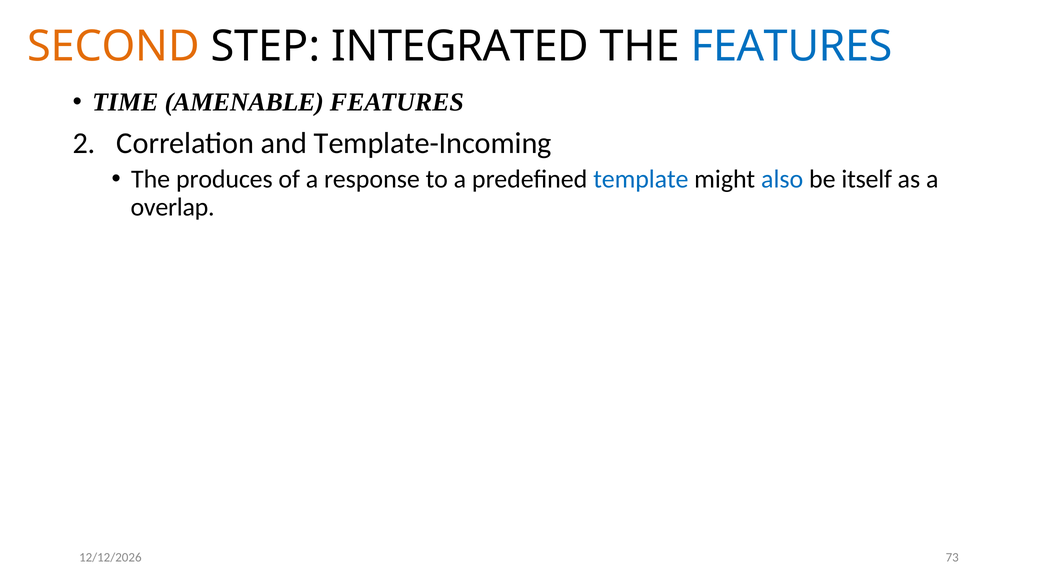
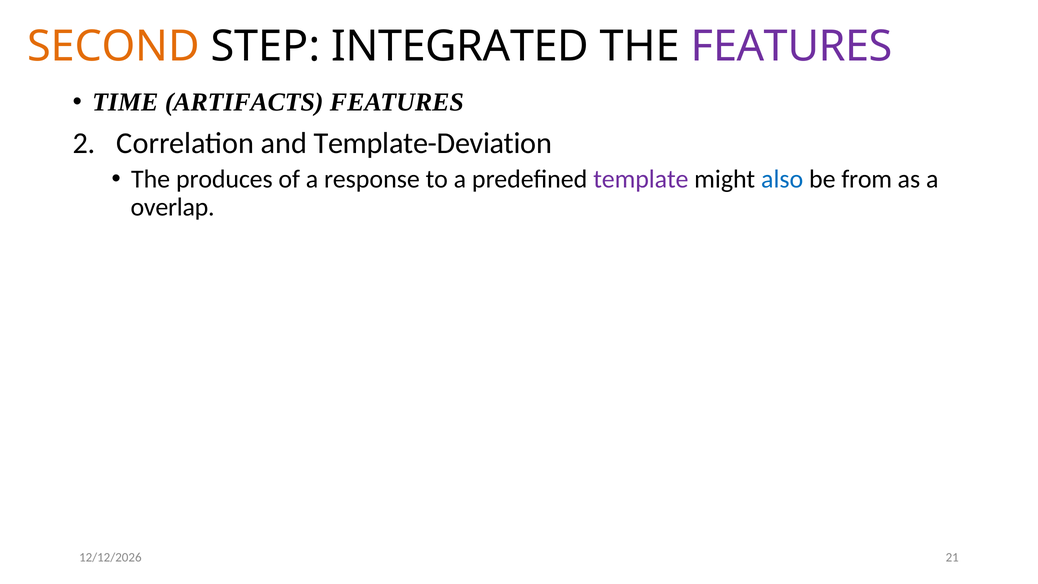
FEATURES colour: blue -> purple (792, 46)
AMENABLE: AMENABLE -> ARTIFACTS (244, 102)
Template-Incoming: Template-Incoming -> Template-Deviation (433, 143)
template colour: blue -> purple (641, 179)
itself: itself -> from (867, 179)
73: 73 -> 21 (952, 557)
